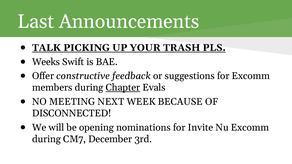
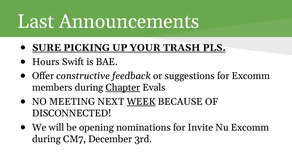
TALK: TALK -> SURE (47, 48)
Weeks: Weeks -> Hours (46, 62)
WEEK underline: none -> present (141, 102)
